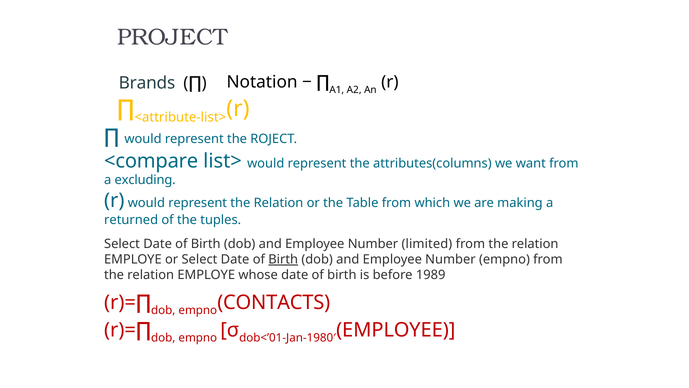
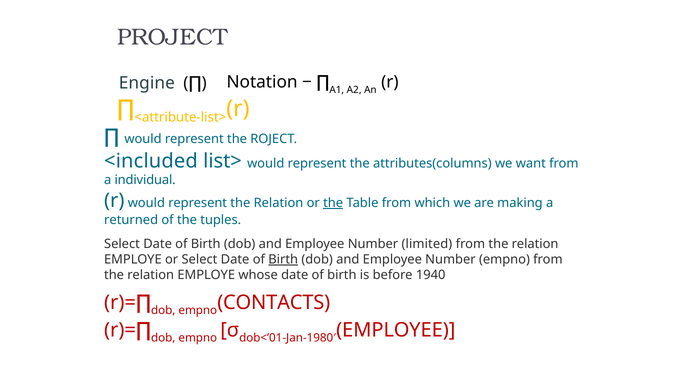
Brands: Brands -> Engine (147, 83)
<compare: <compare -> <included (151, 161)
excluding: excluding -> individual (145, 180)
the underline: none -> present (333, 203)
1989: 1989 -> 1940 (431, 275)
